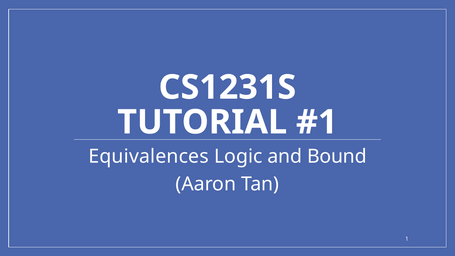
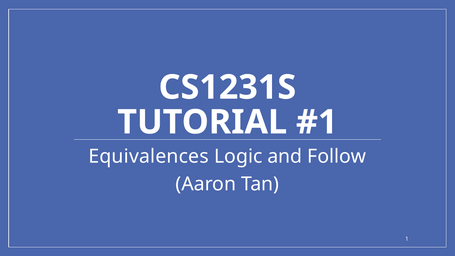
Bound: Bound -> Follow (337, 156)
